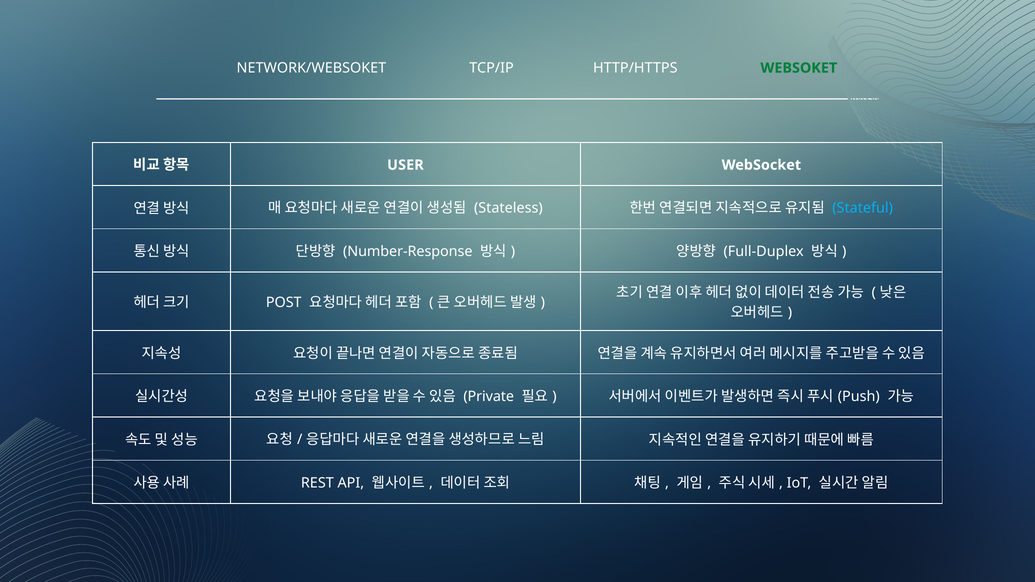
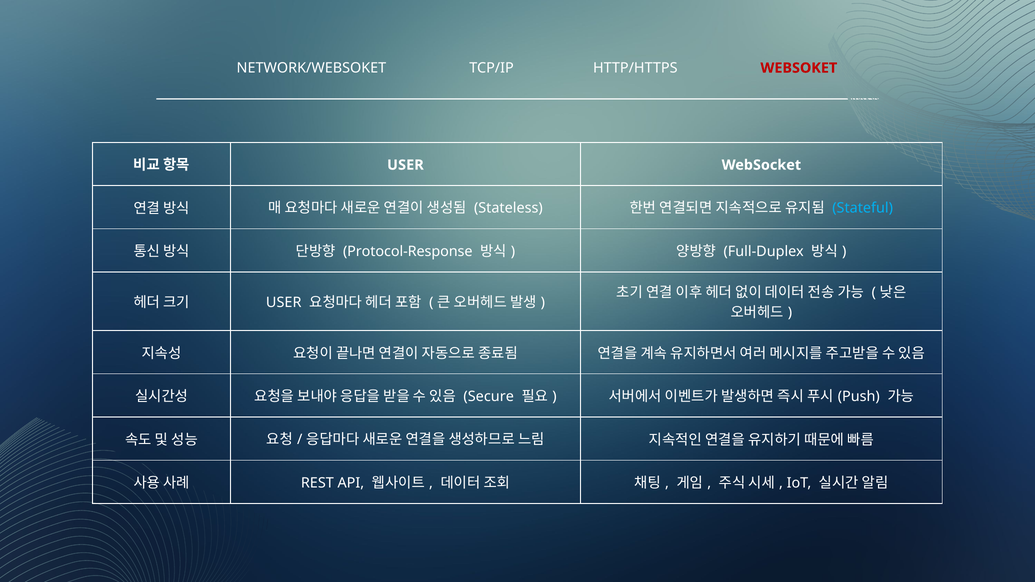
WEBSOKET colour: green -> red (799, 68)
Number-Response: Number-Response -> Protocol-Response (408, 252)
POST: POST -> USER (284, 302)
Private: Private -> Secure (489, 397)
